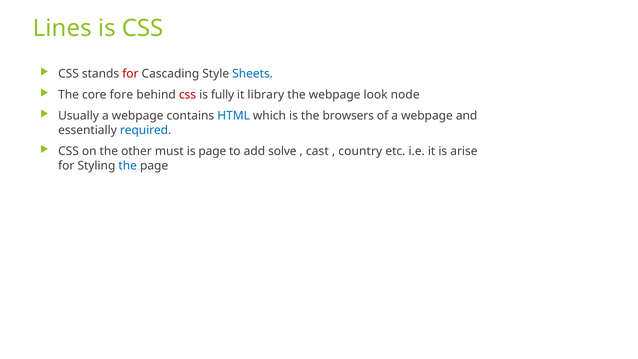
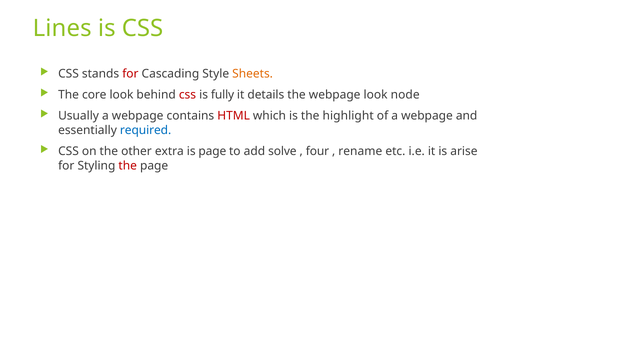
Sheets colour: blue -> orange (253, 74)
core fore: fore -> look (121, 95)
library: library -> details (266, 95)
HTML colour: blue -> red (234, 116)
browsers: browsers -> highlight (348, 116)
must: must -> extra (169, 151)
cast: cast -> four (317, 151)
country: country -> rename (360, 151)
the colour: blue -> red (128, 166)
